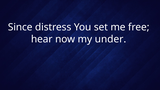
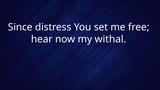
under: under -> withal (111, 39)
